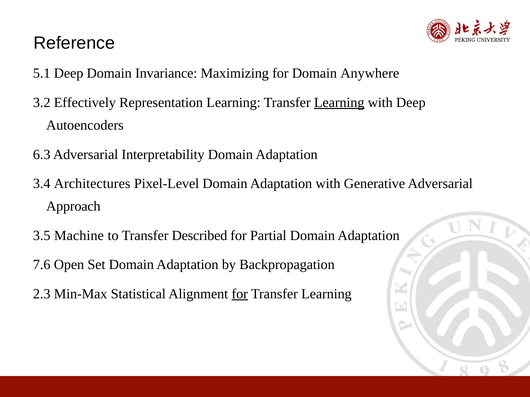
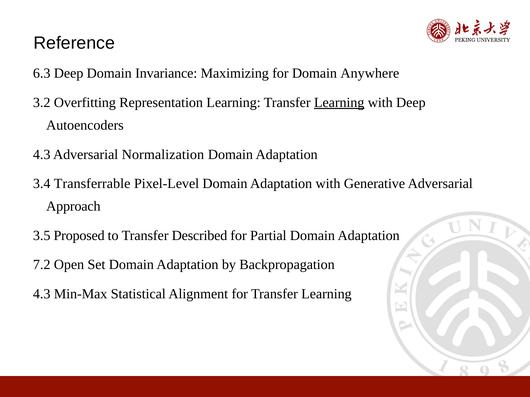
5.1: 5.1 -> 6.3 (42, 73)
Effectively: Effectively -> Overfitting (85, 103)
6.3: 6.3 -> 4.3 (42, 155)
Interpretability: Interpretability -> Normalization (163, 155)
Architectures: Architectures -> Transferrable (92, 184)
Machine: Machine -> Proposed (79, 236)
7.6: 7.6 -> 7.2 (42, 265)
2.3: 2.3 -> 4.3 (42, 294)
for underline: present -> none (240, 294)
